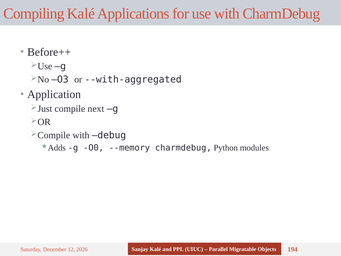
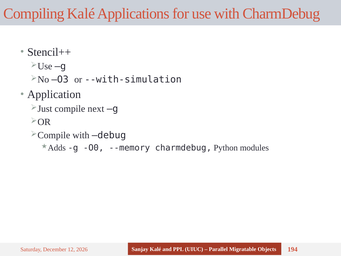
Before++: Before++ -> Stencil++ (49, 52)
--with-aggregated: --with-aggregated -> --with-simulation (133, 79)
